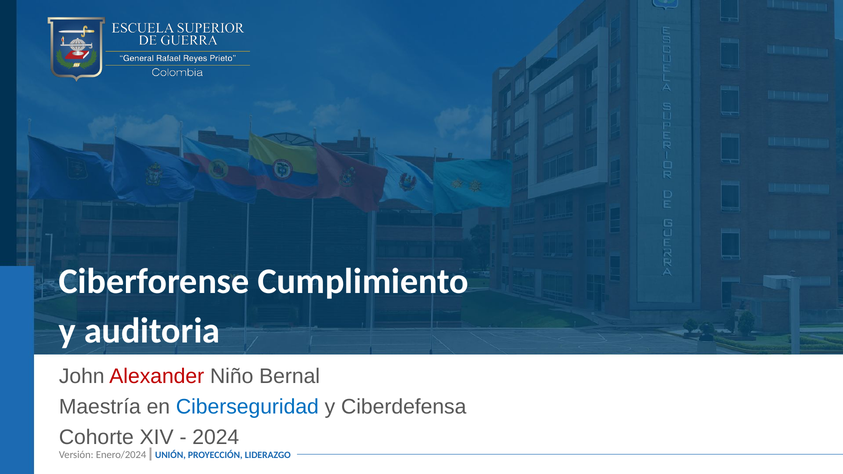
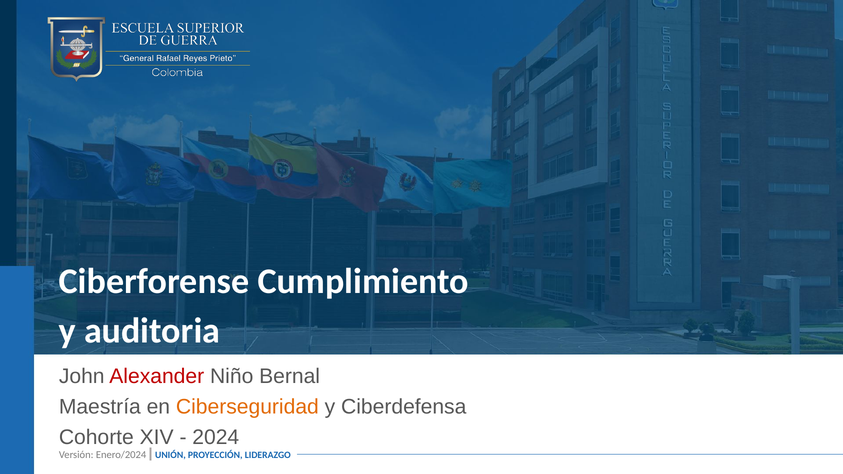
Ciberseguridad colour: blue -> orange (247, 407)
